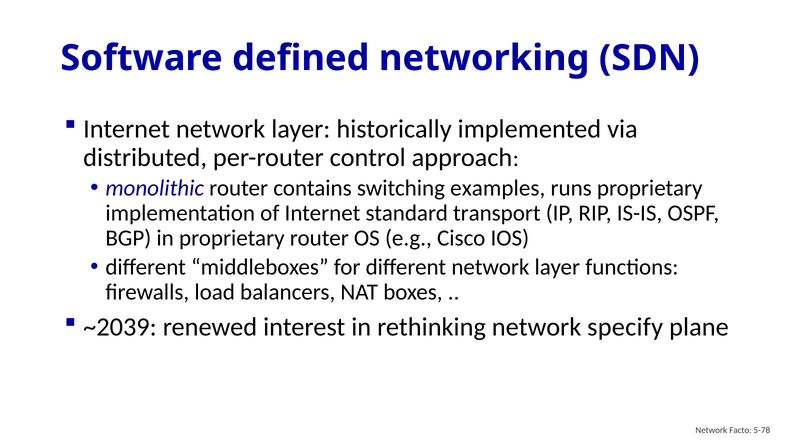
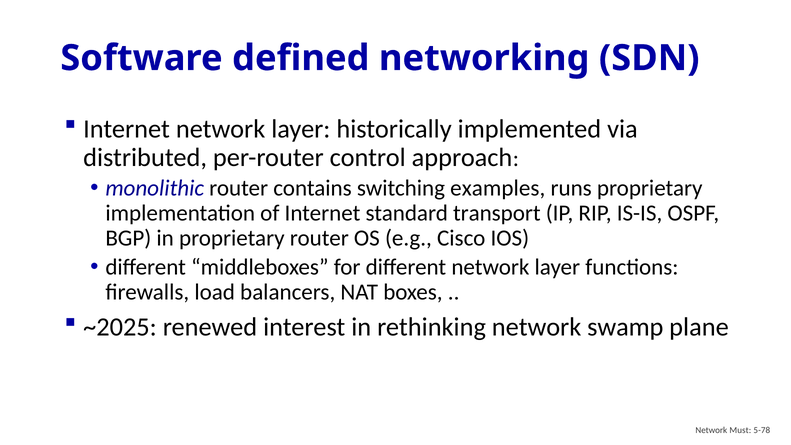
~2039: ~2039 -> ~2025 (120, 327)
specify: specify -> swamp (625, 327)
Facto: Facto -> Must (740, 430)
